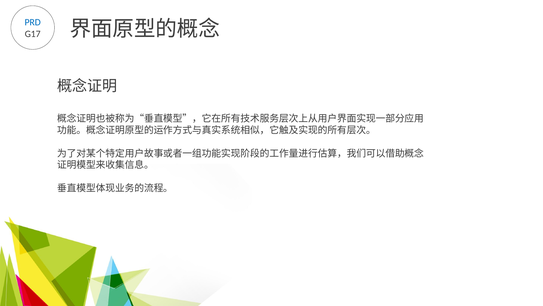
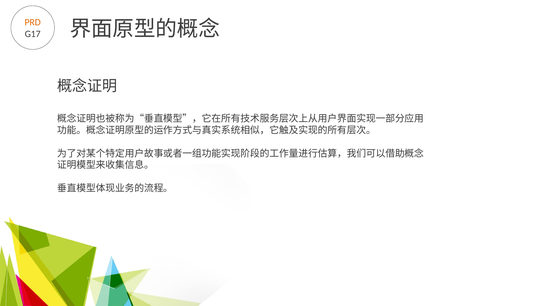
PRD colour: blue -> orange (33, 22)
